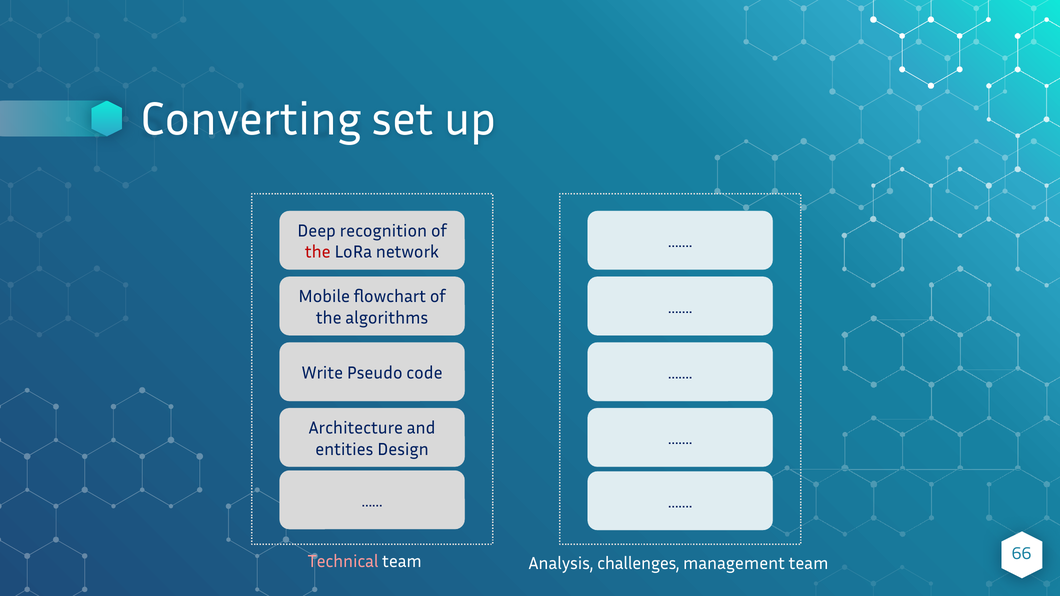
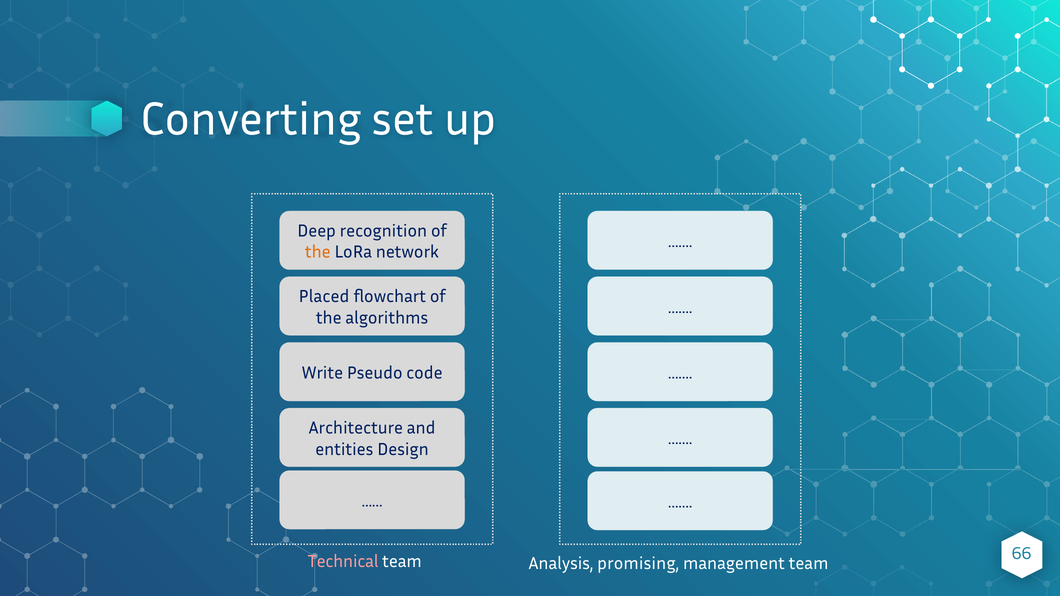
the colour: red -> orange (318, 252)
Mobile: Mobile -> Placed (324, 297)
challenges: challenges -> promising (638, 564)
